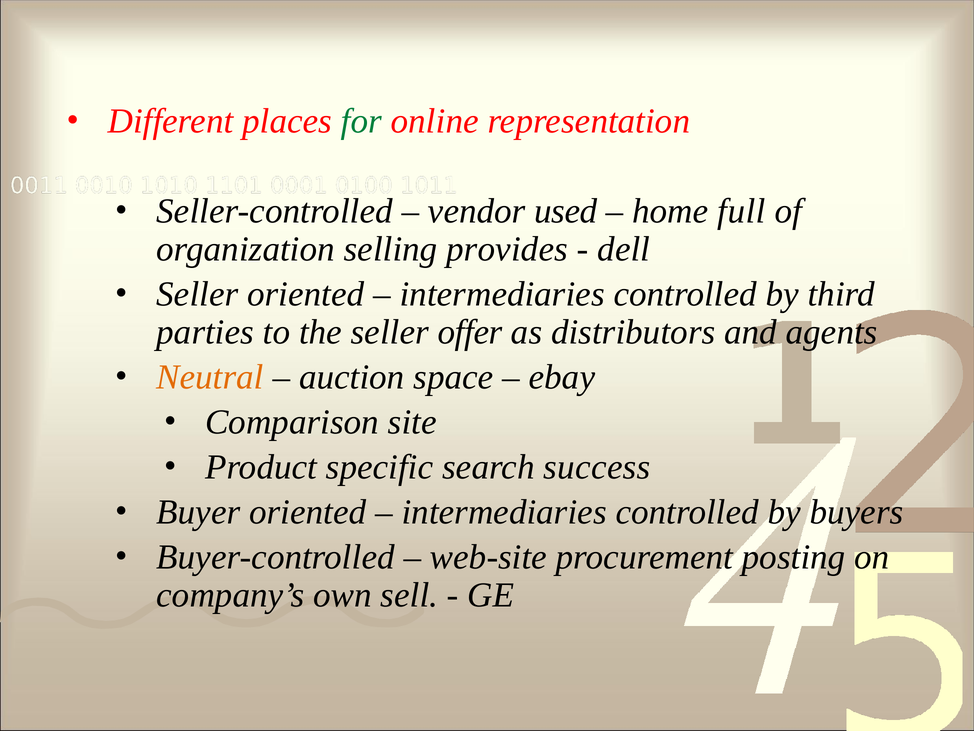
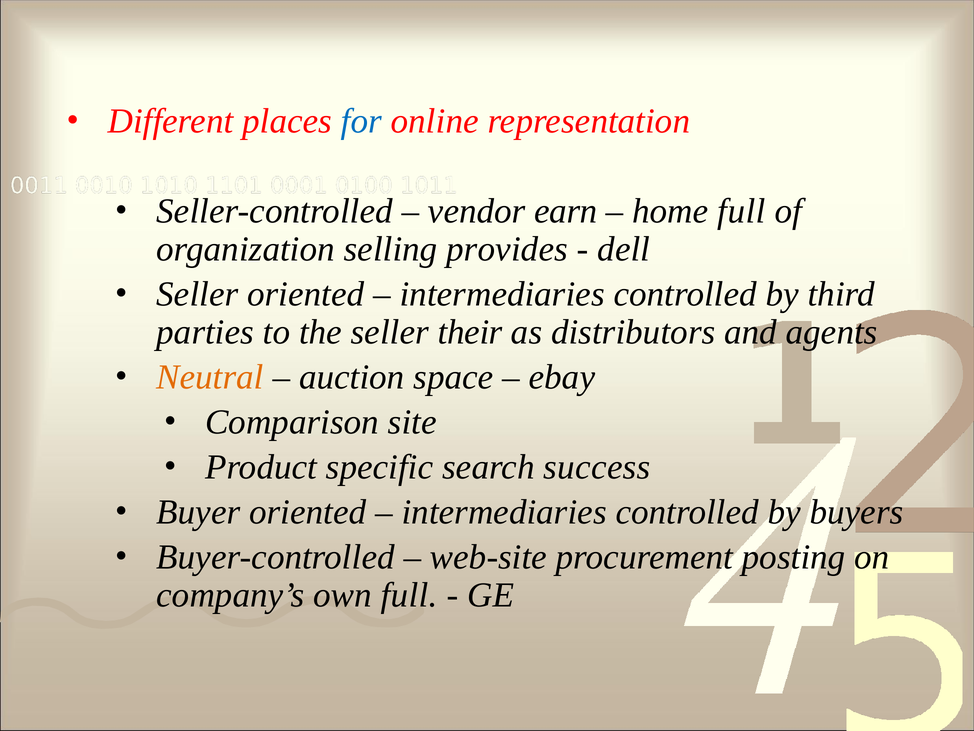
for colour: green -> blue (362, 121)
used: used -> earn (566, 211)
offer: offer -> their (470, 332)
own sell: sell -> full (409, 595)
